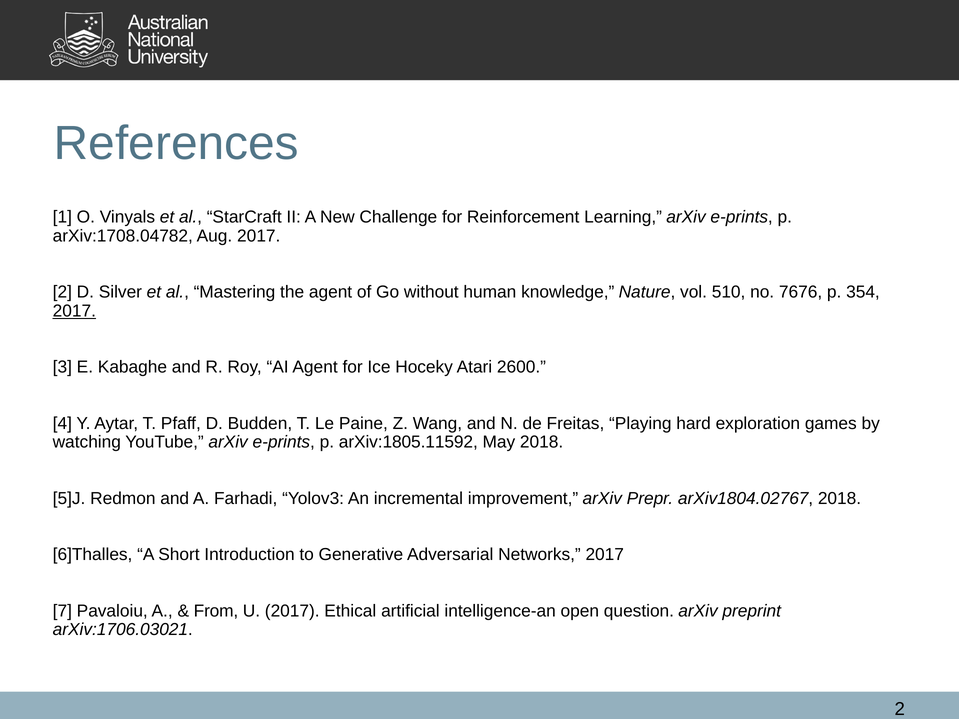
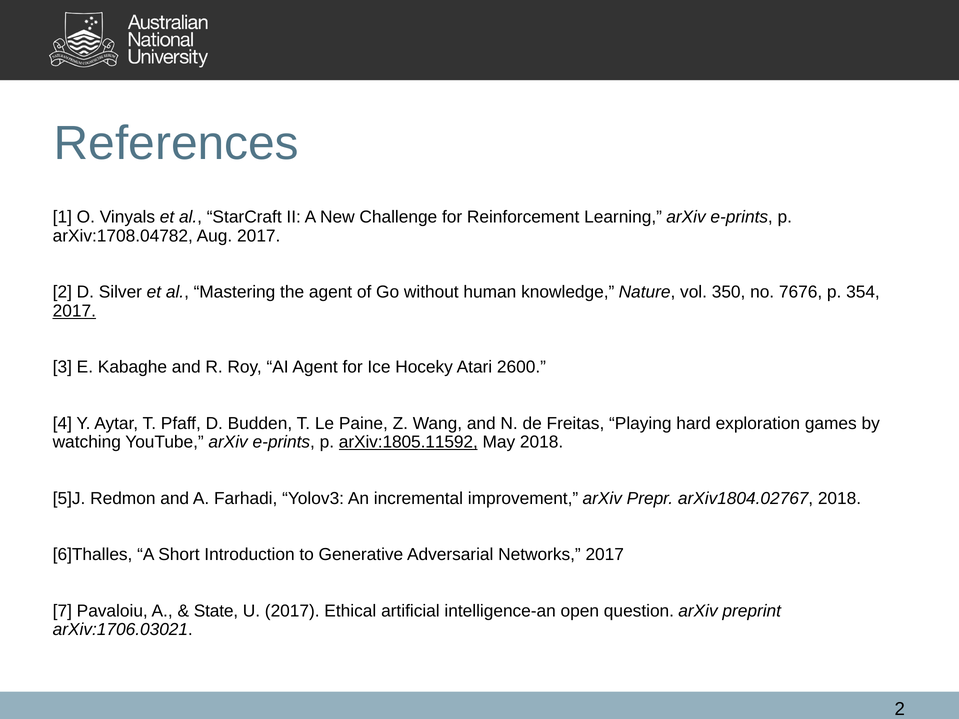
510: 510 -> 350 (729, 292)
arXiv:1805.11592 underline: none -> present (408, 442)
From: From -> State (216, 611)
